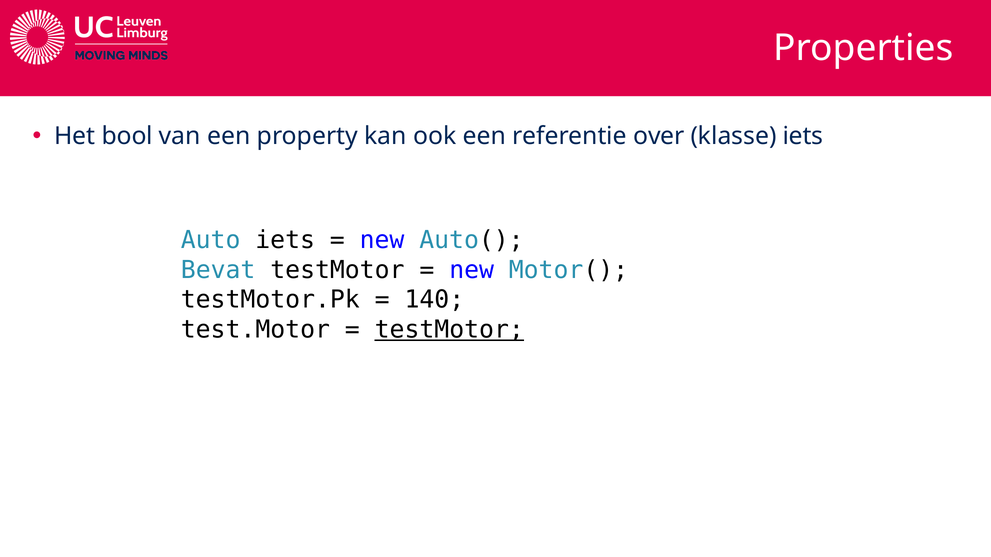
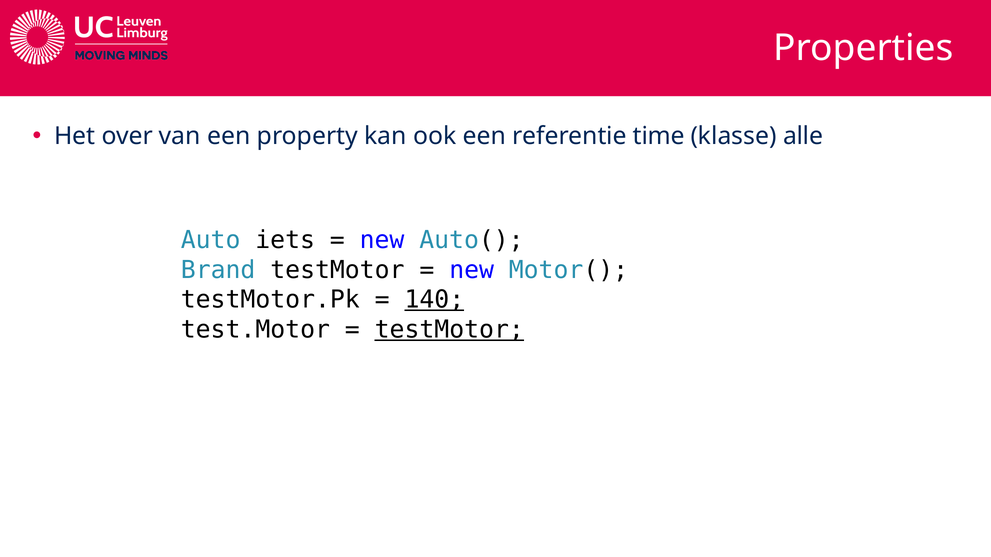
bool: bool -> over (127, 136)
over: over -> time (659, 136)
klasse iets: iets -> alle (803, 136)
Bevat: Bevat -> Brand (218, 270)
140 underline: none -> present (434, 300)
